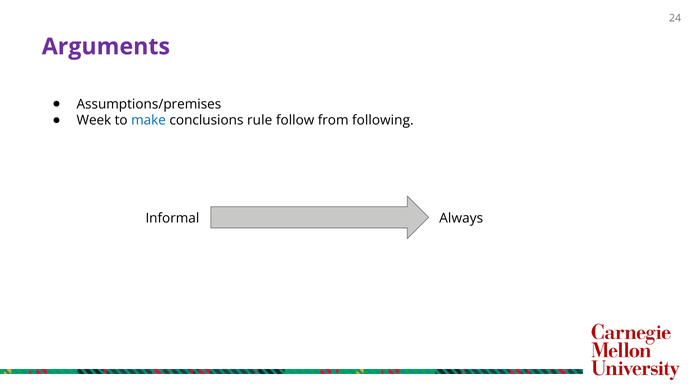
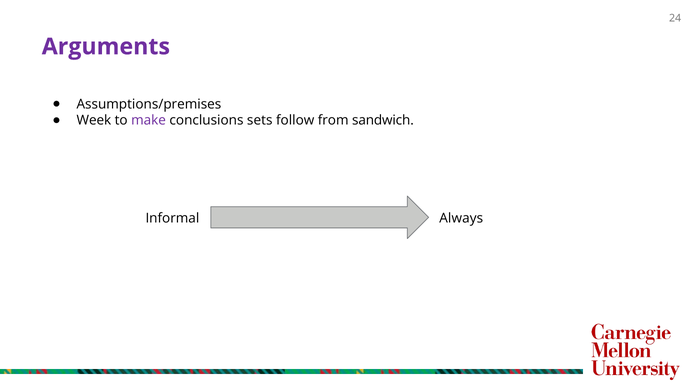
make colour: blue -> purple (149, 120)
rule: rule -> sets (260, 120)
following: following -> sandwich (383, 120)
